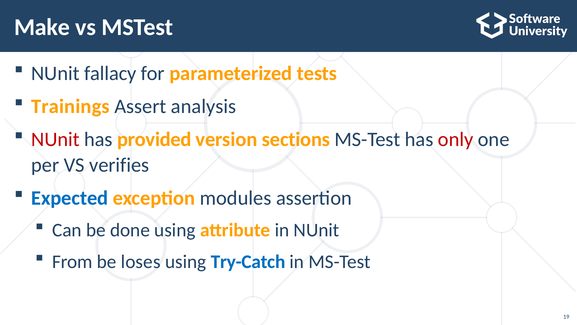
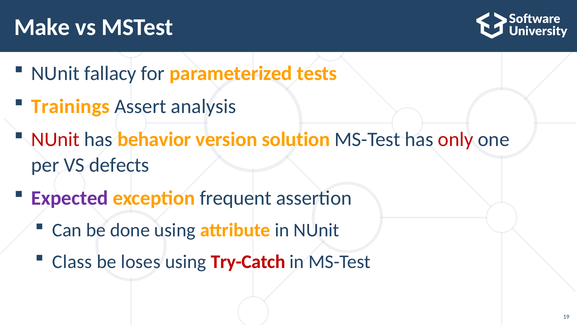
provided: provided -> behavior (154, 139)
sections: sections -> solution (296, 139)
verifies: verifies -> defects (119, 165)
Expected colour: blue -> purple (70, 198)
modules: modules -> frequent (236, 198)
From: From -> Class (72, 261)
Try-Catch colour: blue -> red (248, 261)
